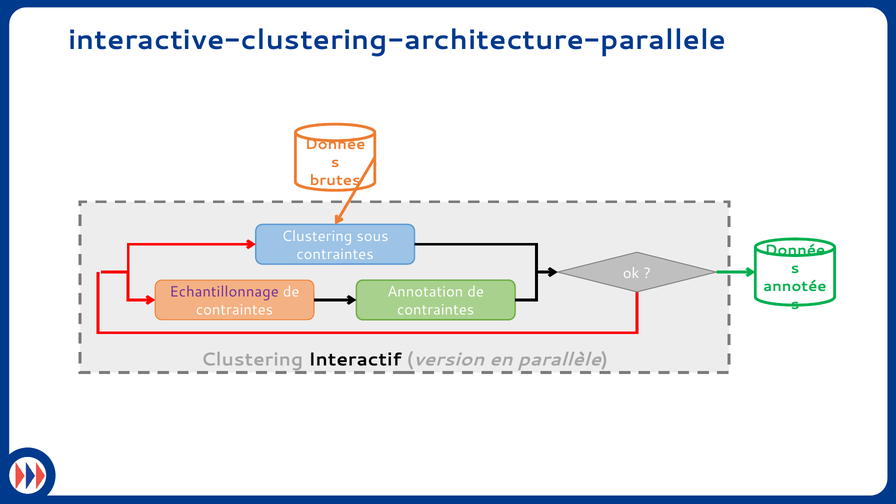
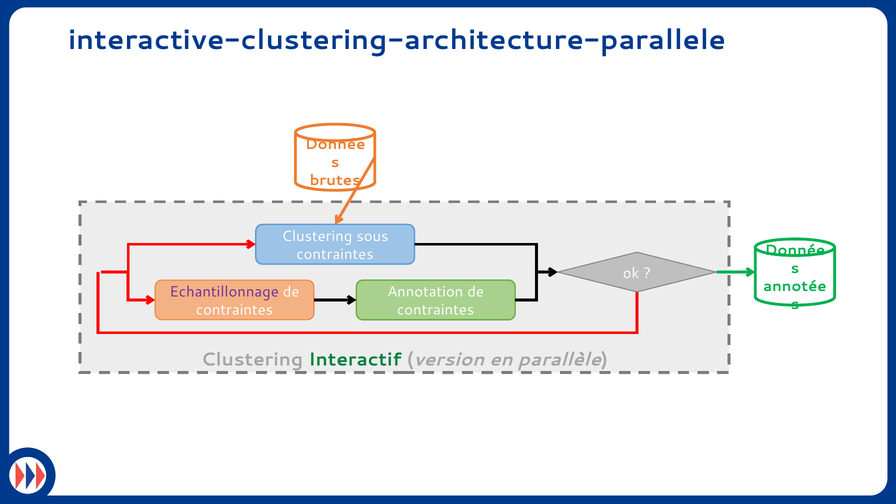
Interactif colour: black -> green (355, 359)
